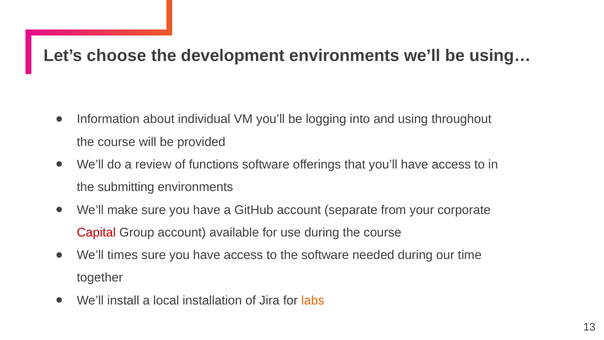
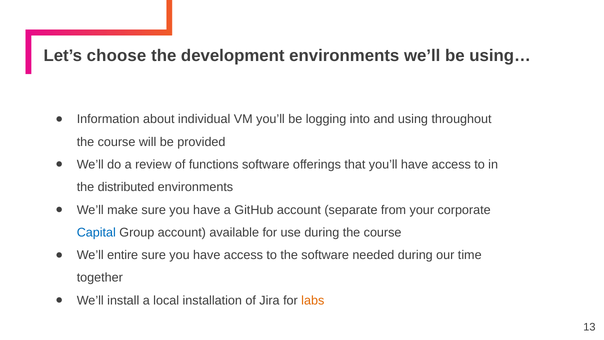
submitting: submitting -> distributed (126, 187)
Capital colour: red -> blue (96, 232)
times: times -> entire (123, 255)
